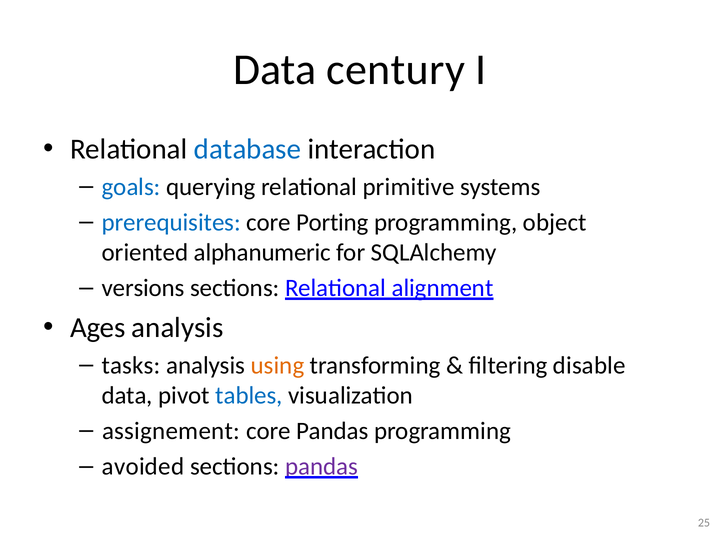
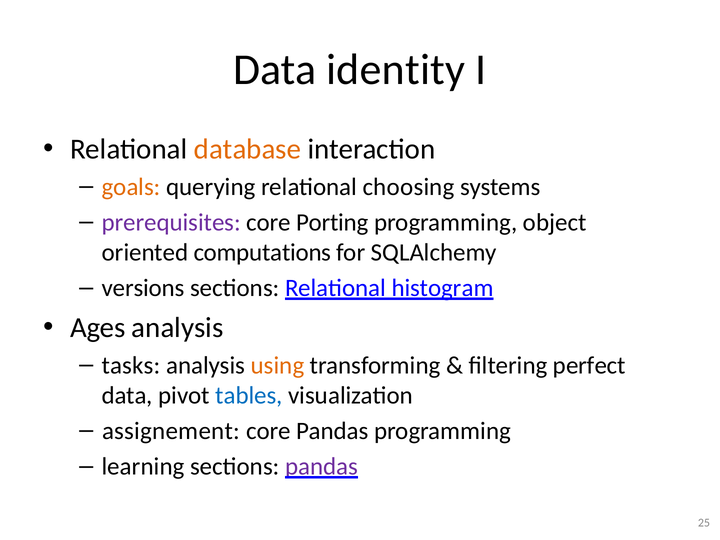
century: century -> identity (396, 70)
database colour: blue -> orange (247, 149)
goals colour: blue -> orange (131, 187)
primitive: primitive -> choosing (409, 187)
prerequisites colour: blue -> purple (171, 222)
alphanumeric: alphanumeric -> computations (262, 252)
alignment: alignment -> histogram (443, 288)
disable: disable -> perfect (589, 365)
avoided: avoided -> learning (143, 466)
